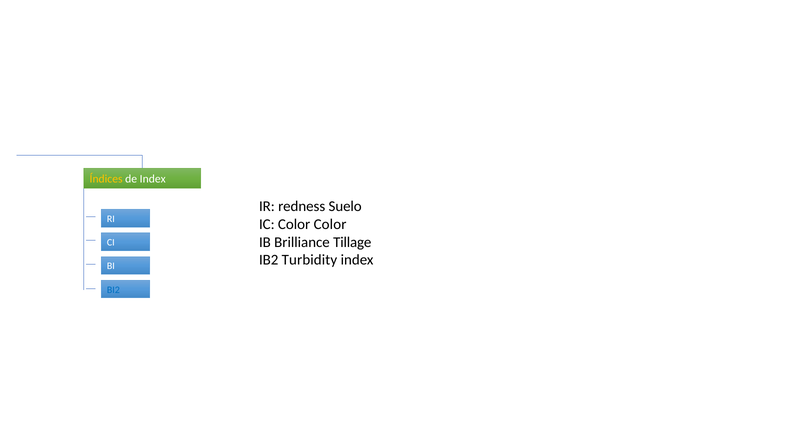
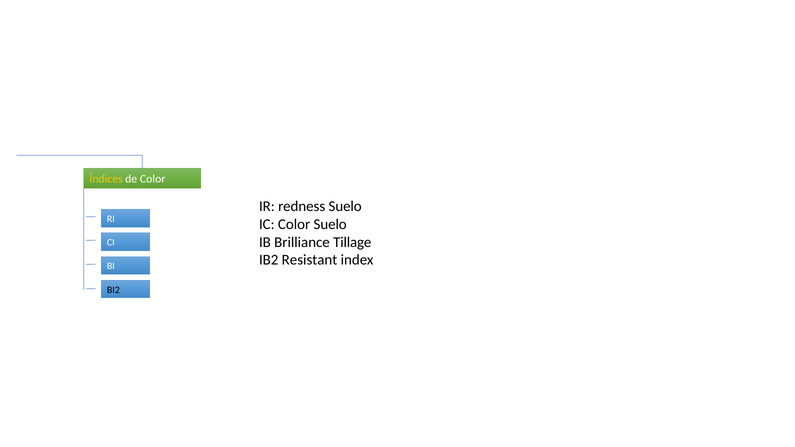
de Index: Index -> Color (153, 179)
Color Color: Color -> Suelo (330, 224)
Turbidity: Turbidity -> Resistant (310, 260)
BI2 colour: blue -> black (113, 290)
